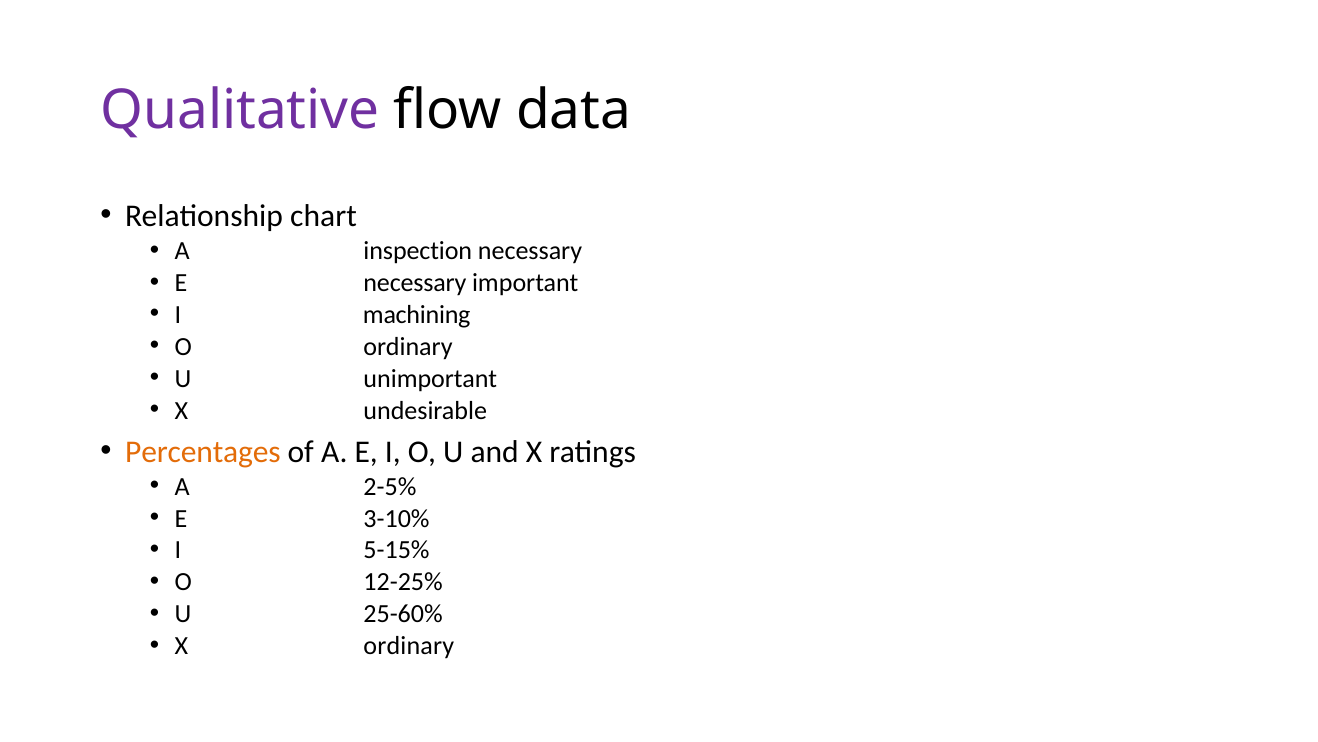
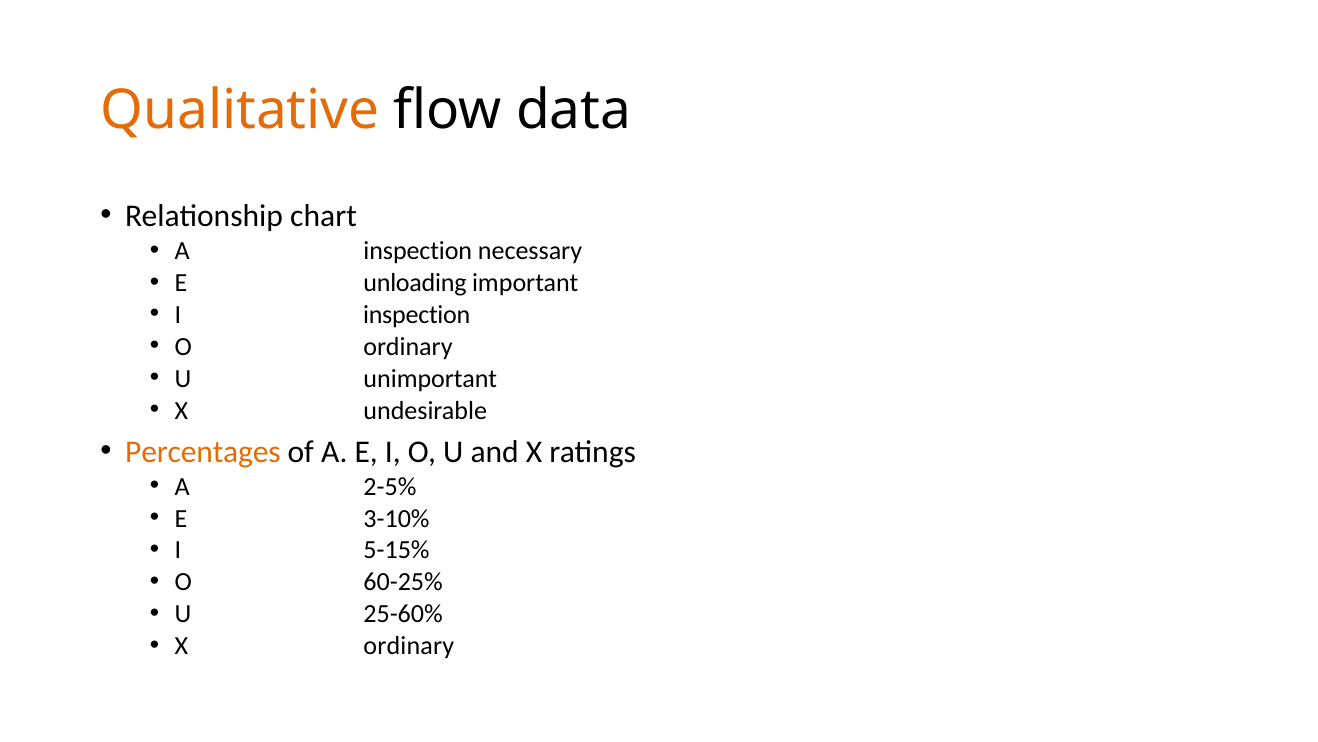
Qualitative colour: purple -> orange (240, 111)
E necessary: necessary -> unloading (415, 283)
I machining: machining -> inspection (417, 315)
12-25%: 12-25% -> 60-25% (403, 582)
